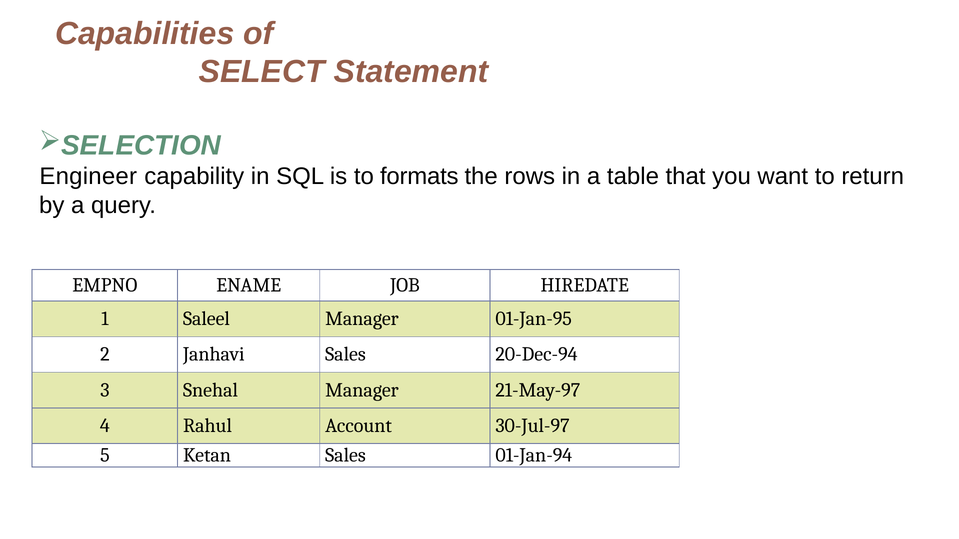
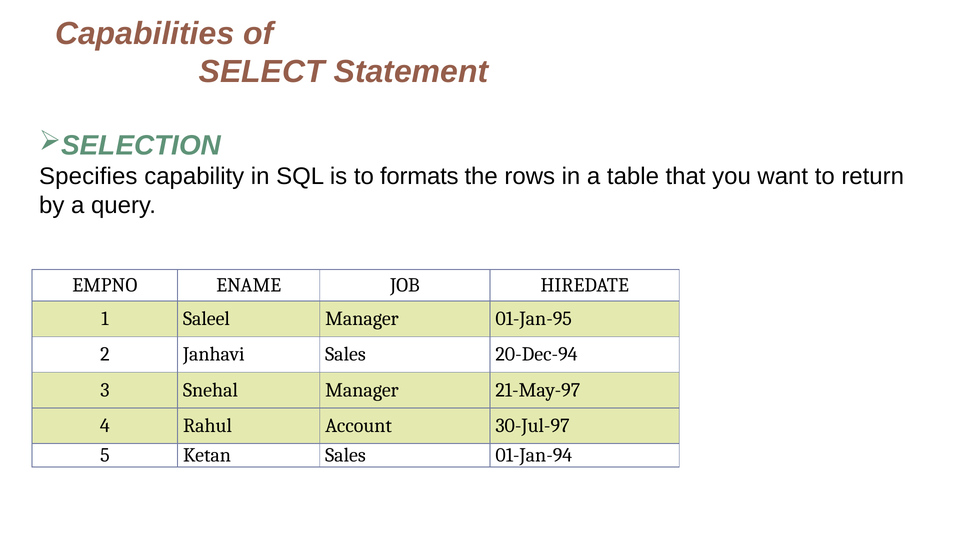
Engineer: Engineer -> Specifies (88, 177)
